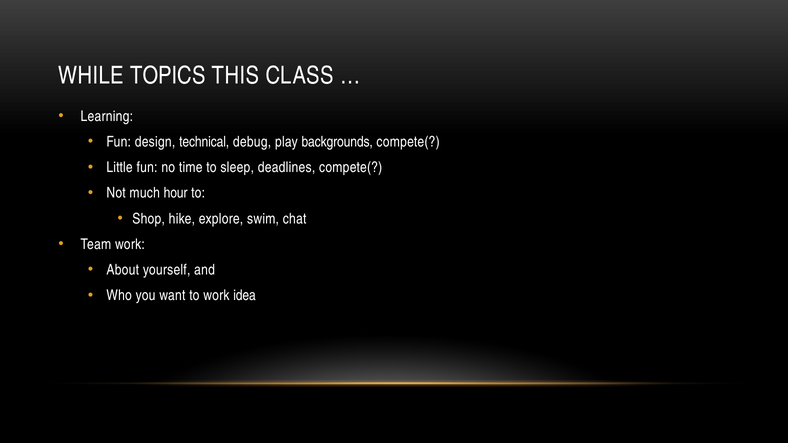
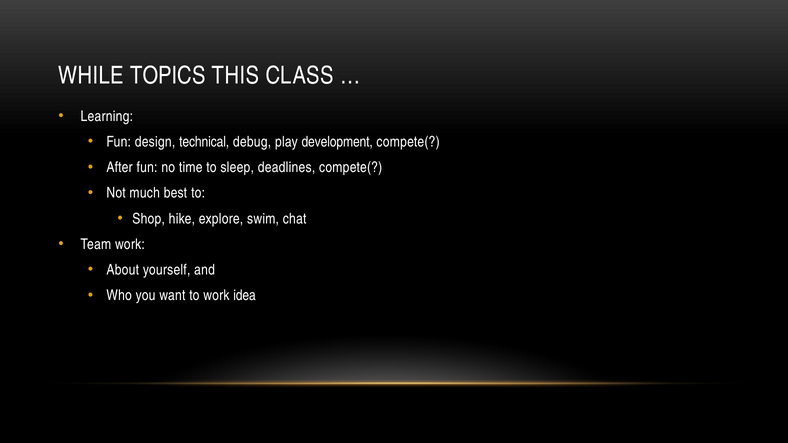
backgrounds: backgrounds -> development (337, 142)
Little: Little -> After (120, 168)
hour: hour -> best (175, 193)
